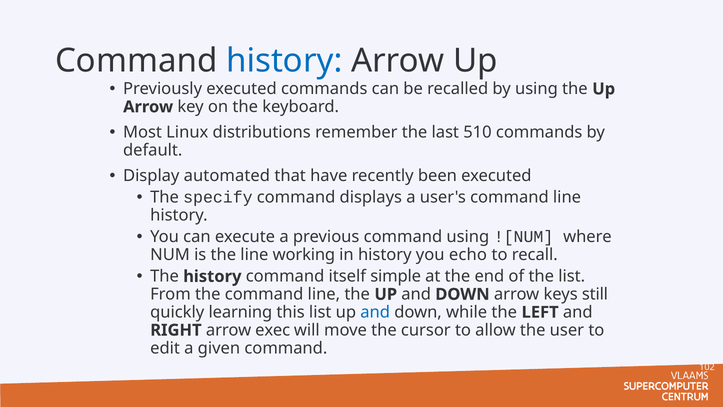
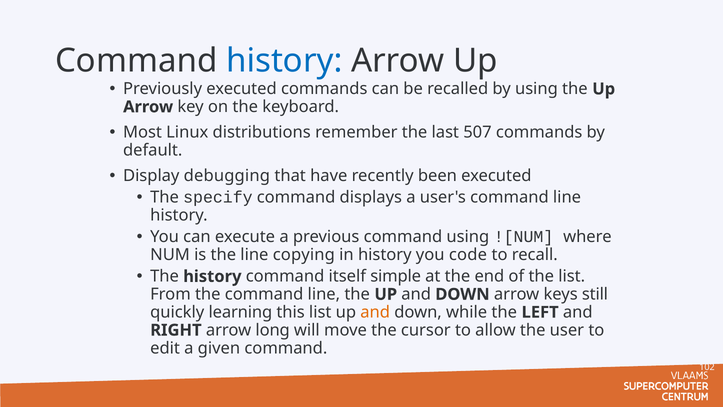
510: 510 -> 507 (477, 132)
automated: automated -> debugging (227, 176)
working: working -> copying (304, 255)
echo: echo -> code (468, 255)
and colour: blue -> orange (375, 312)
exec: exec -> long (273, 330)
